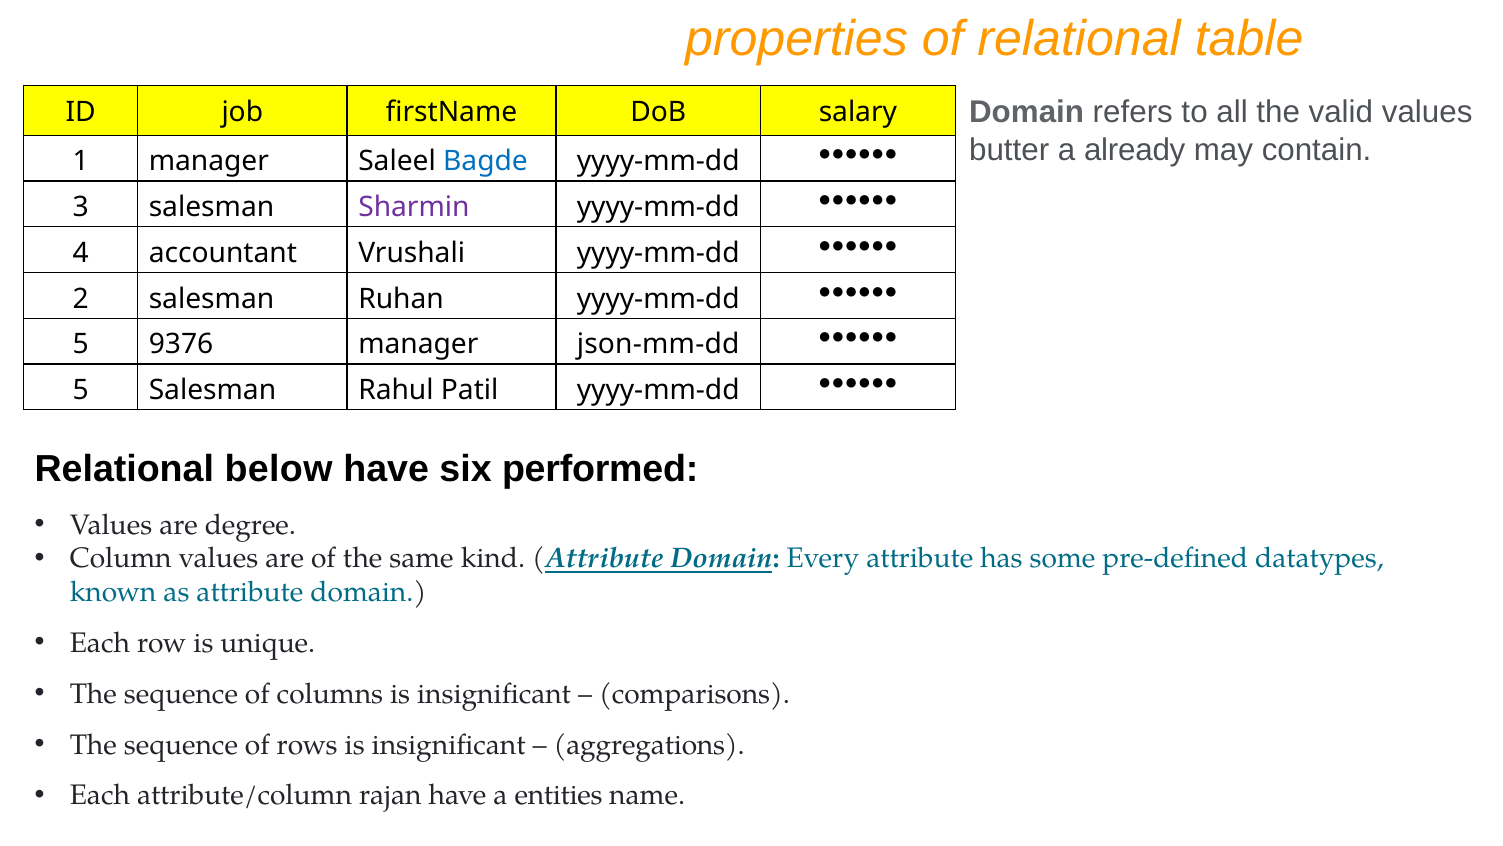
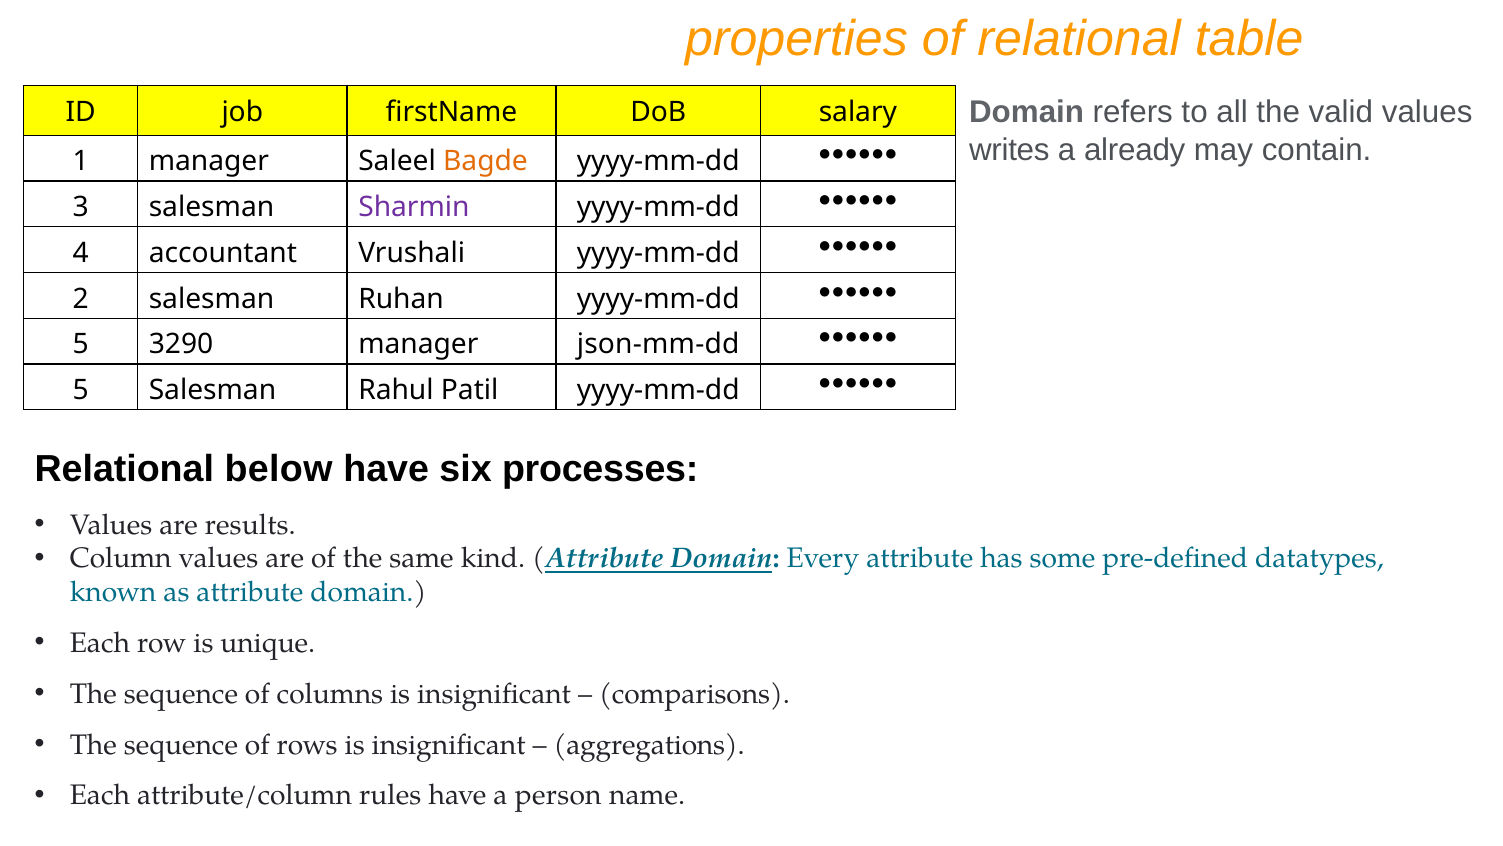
butter: butter -> writes (1009, 150)
Bagde colour: blue -> orange (485, 162)
9376: 9376 -> 3290 (181, 344)
performed: performed -> processes (600, 469)
degree: degree -> results (250, 524)
rajan: rajan -> rules (390, 795)
entities: entities -> person (558, 795)
